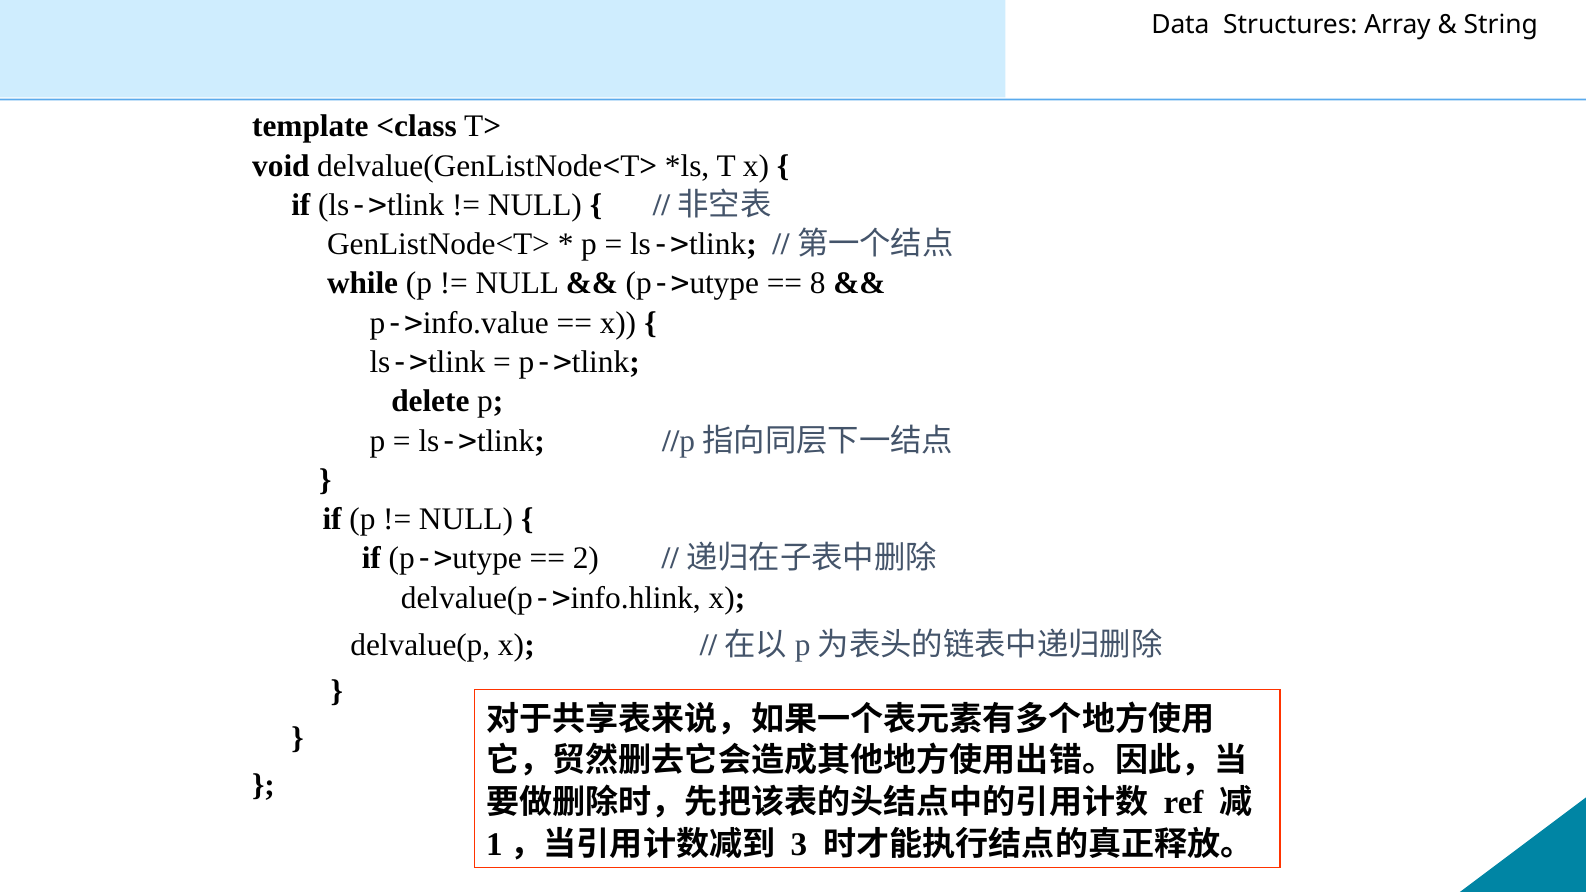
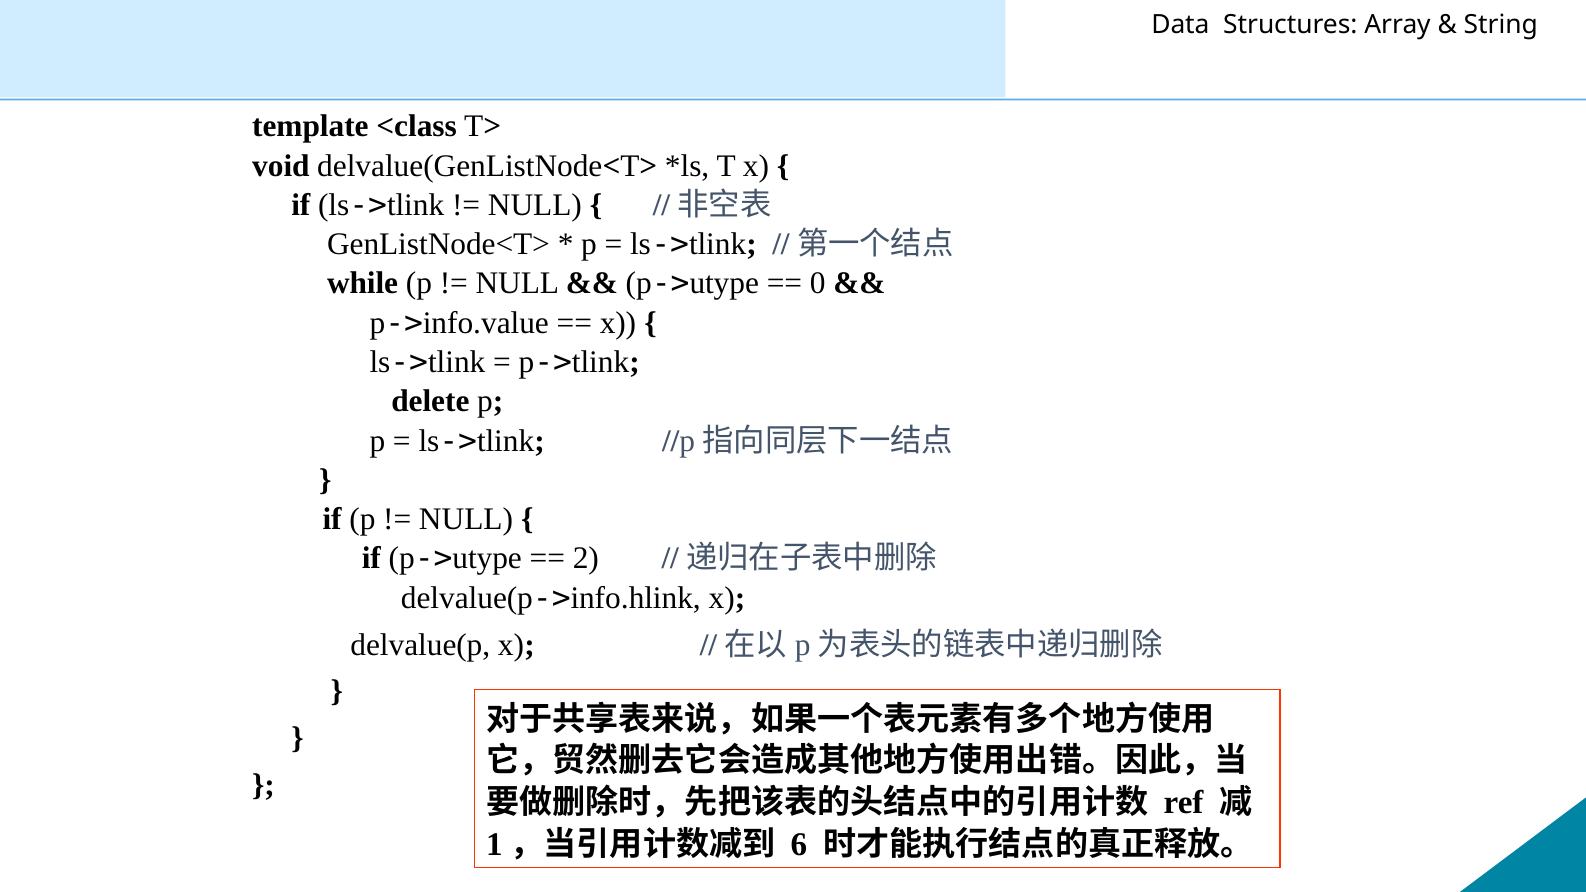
8: 8 -> 0 (818, 284)
3: 3 -> 6 (799, 844)
